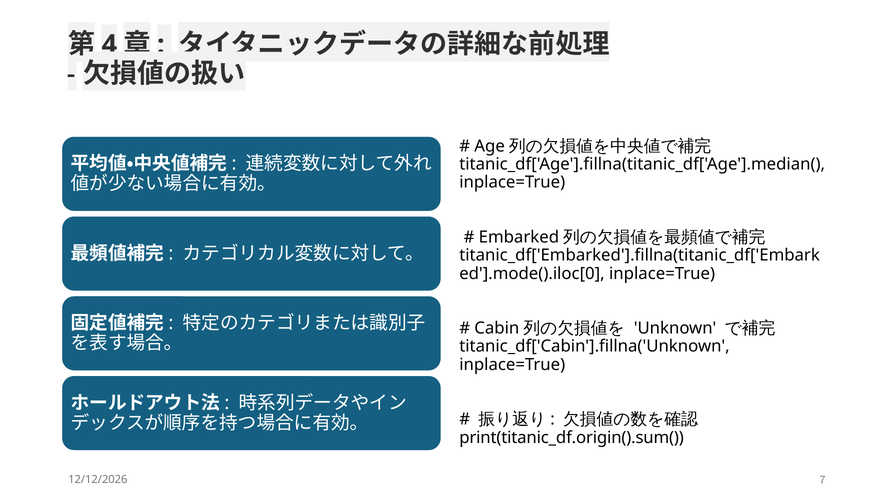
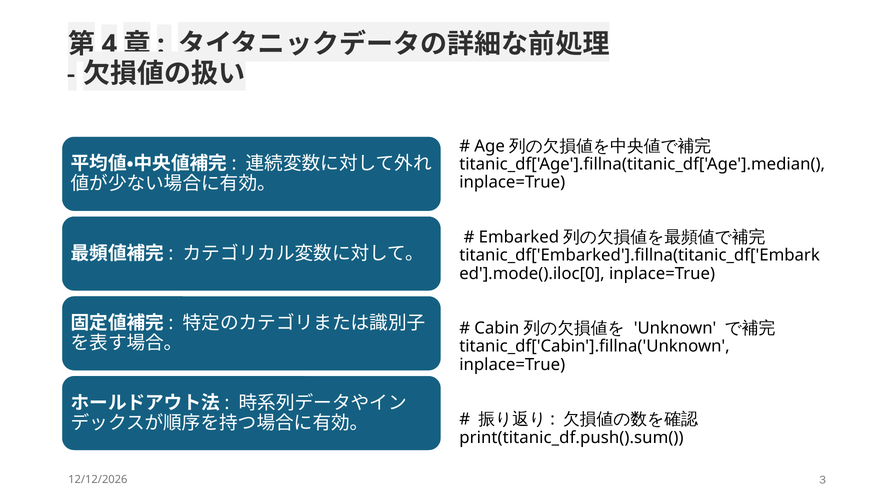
print(titanic_df.origin().sum(: print(titanic_df.origin().sum( -> print(titanic_df.push().sum( (571, 437)
7: 7 -> 3 (823, 480)
